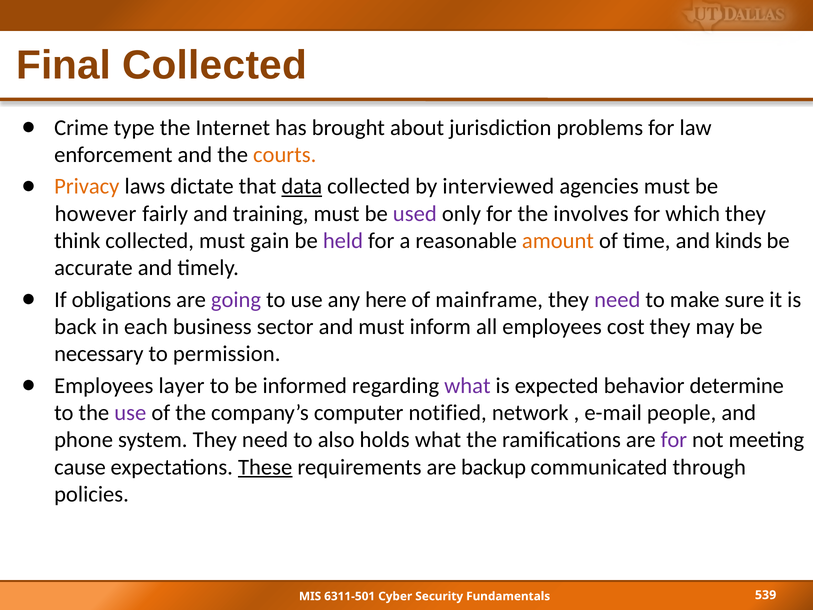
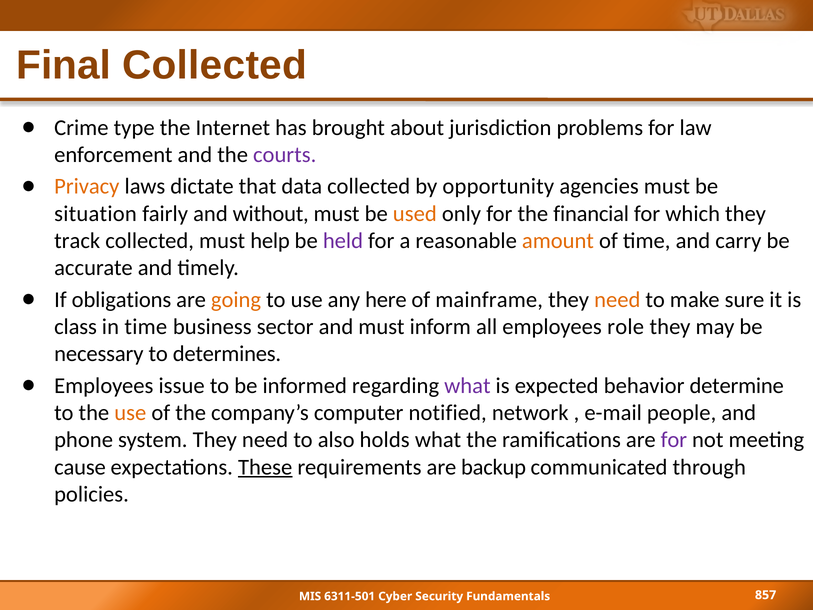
courts colour: orange -> purple (285, 155)
data underline: present -> none (302, 186)
interviewed: interviewed -> opportunity (498, 186)
however: however -> situation (96, 214)
training: training -> without (271, 214)
used colour: purple -> orange (415, 214)
involves: involves -> financial (591, 214)
think: think -> track (77, 241)
gain: gain -> help (270, 241)
kinds: kinds -> carry (738, 241)
going colour: purple -> orange (236, 300)
need colour: purple -> orange (617, 300)
back: back -> class (76, 327)
in each: each -> time (146, 327)
cost: cost -> role (626, 327)
permission: permission -> determines (227, 354)
layer: layer -> issue (182, 385)
use colour: purple -> orange (130, 413)
539: 539 -> 857 (766, 595)
